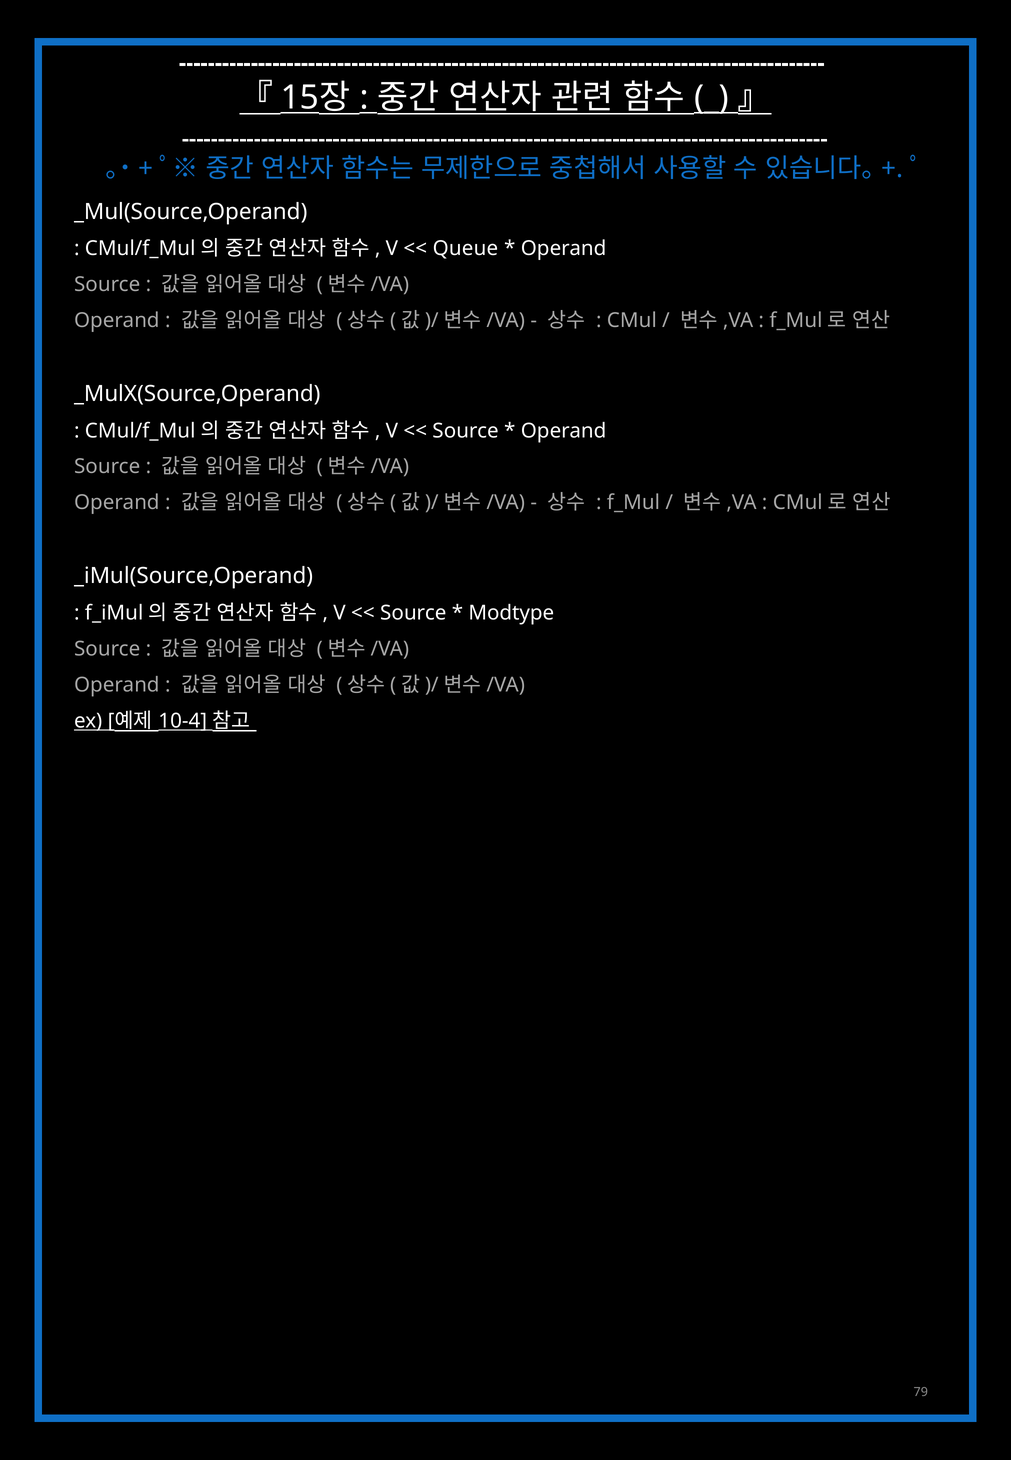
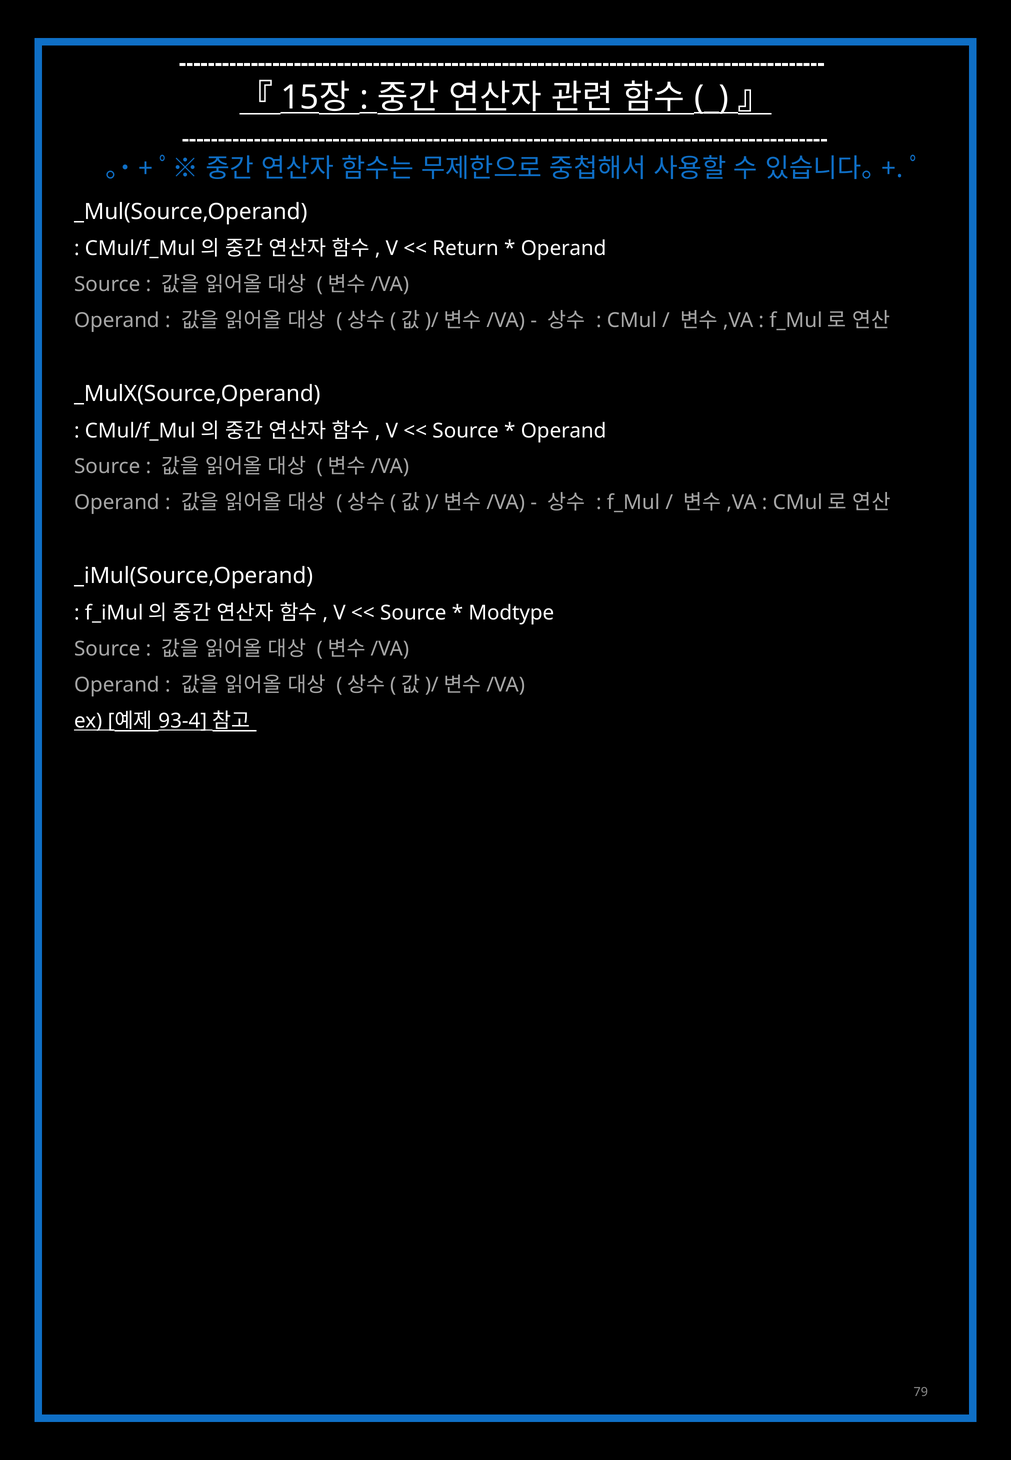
Queue: Queue -> Return (465, 249)
10-4: 10-4 -> 93-4 (183, 721)
